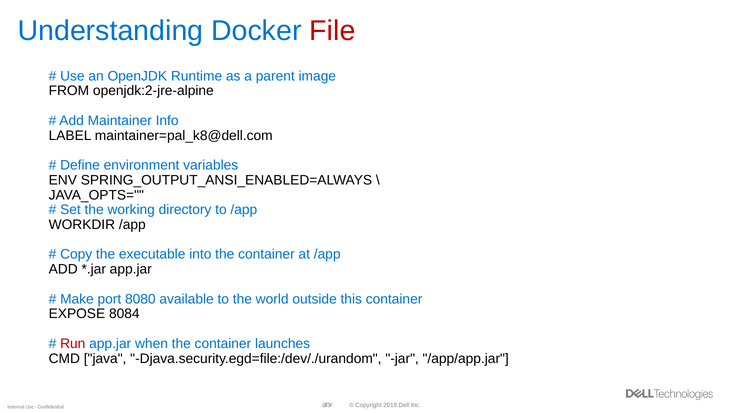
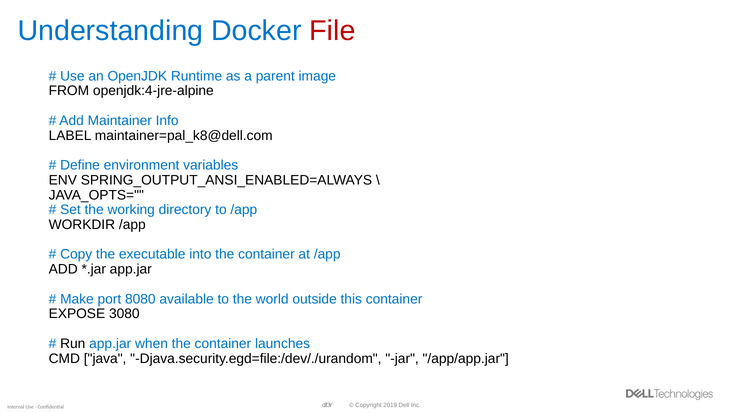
openjdk:2-jre-alpine: openjdk:2-jre-alpine -> openjdk:4-jre-alpine (153, 91)
8084: 8084 -> 3080 (124, 314)
Run colour: red -> black (73, 344)
